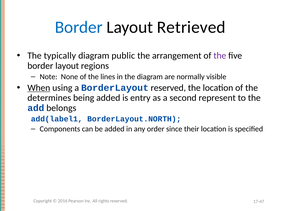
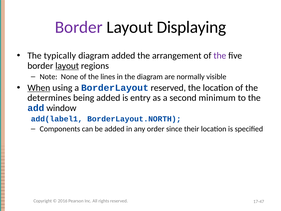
Border colour: blue -> purple (79, 27)
Retrieved: Retrieved -> Displaying (191, 27)
diagram public: public -> added (123, 56)
layout underline: none -> present (67, 66)
represent: represent -> minimum (217, 98)
belongs: belongs -> window (61, 108)
